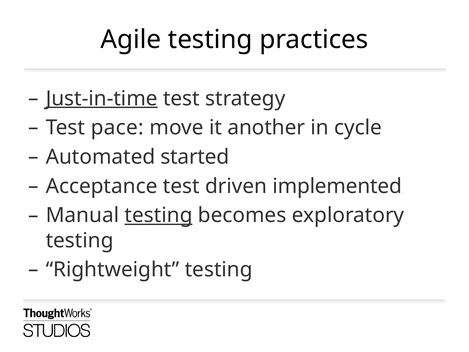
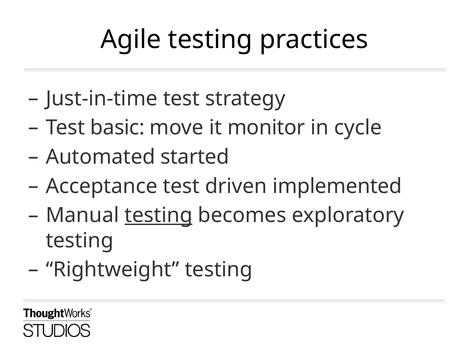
Just-in-time underline: present -> none (102, 98)
pace: pace -> basic (117, 128)
another: another -> monitor (266, 128)
